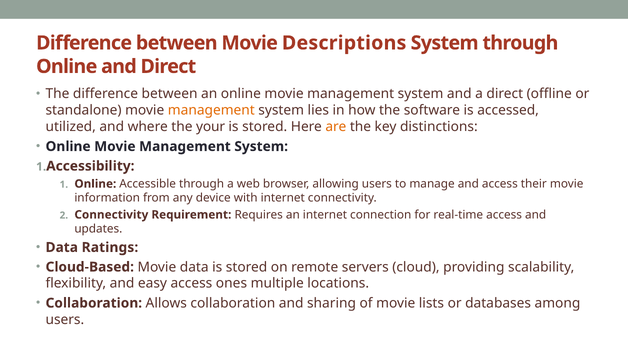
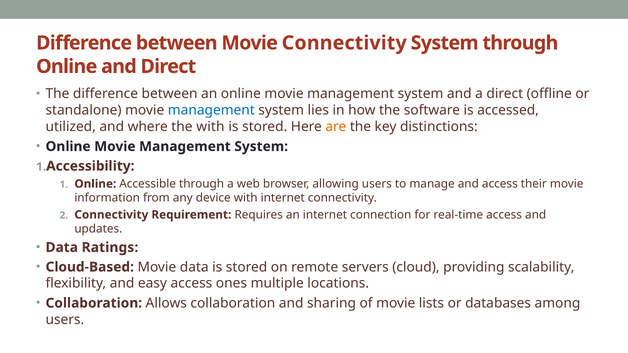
Movie Descriptions: Descriptions -> Connectivity (344, 43)
management colour: orange -> blue (211, 110)
the your: your -> with (210, 127)
